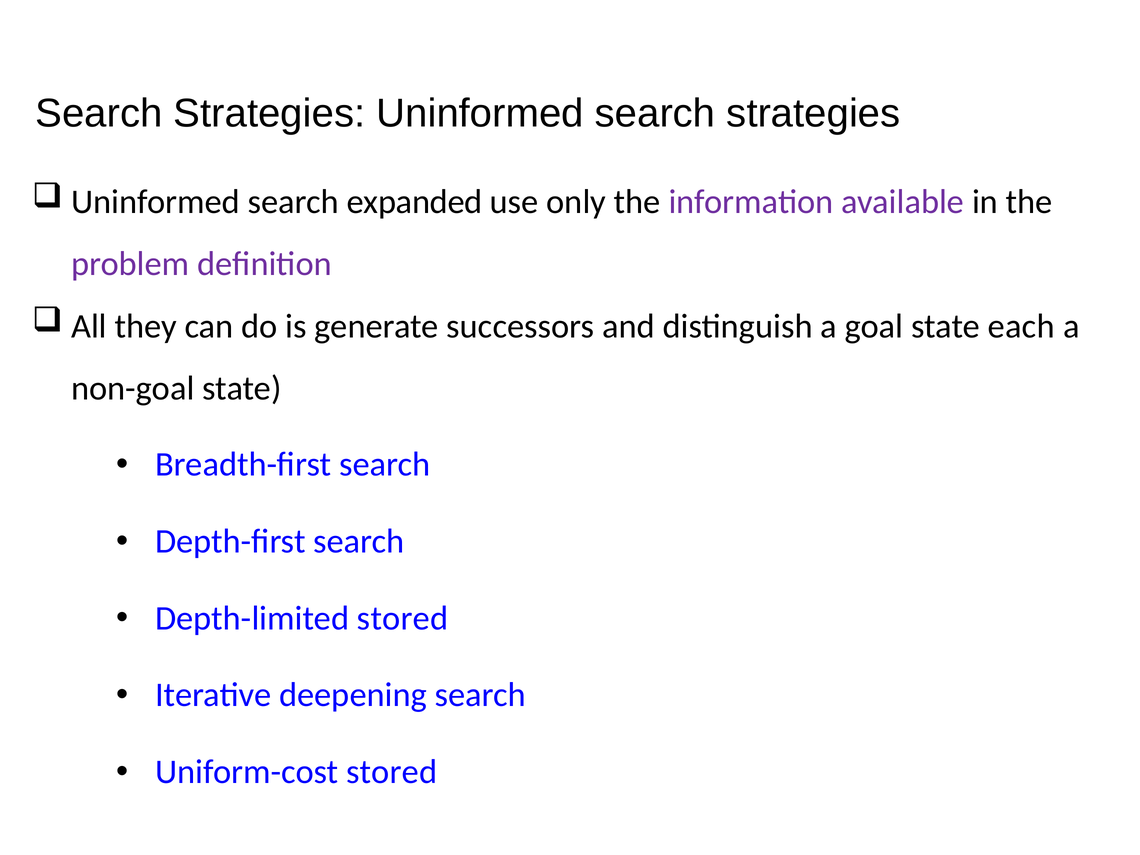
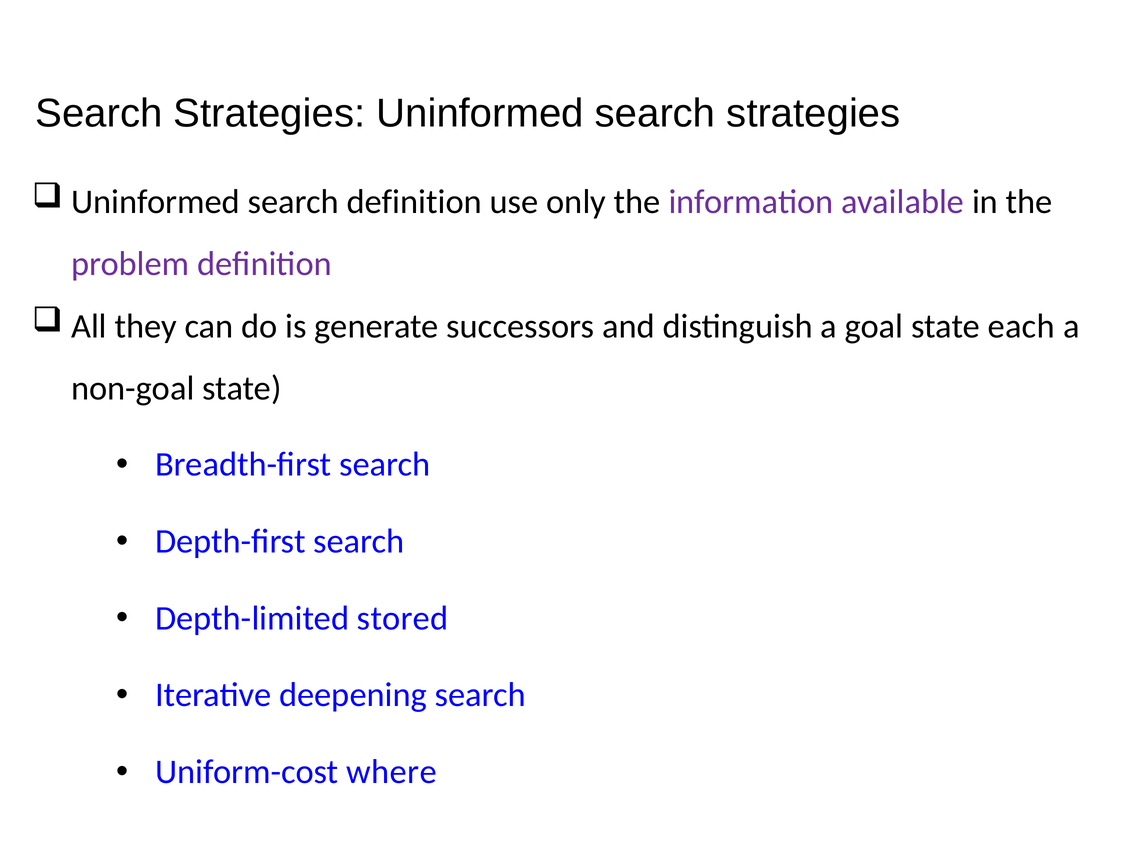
search expanded: expanded -> definition (414, 202)
Uniform-cost stored: stored -> where (392, 772)
